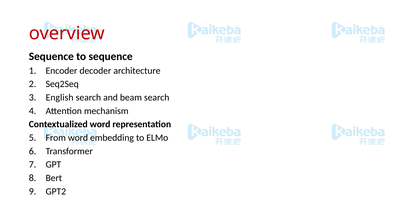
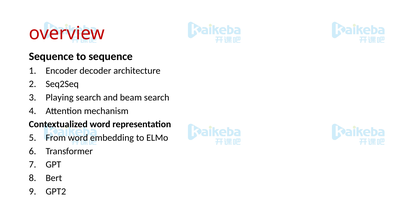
English: English -> Playing (60, 97)
